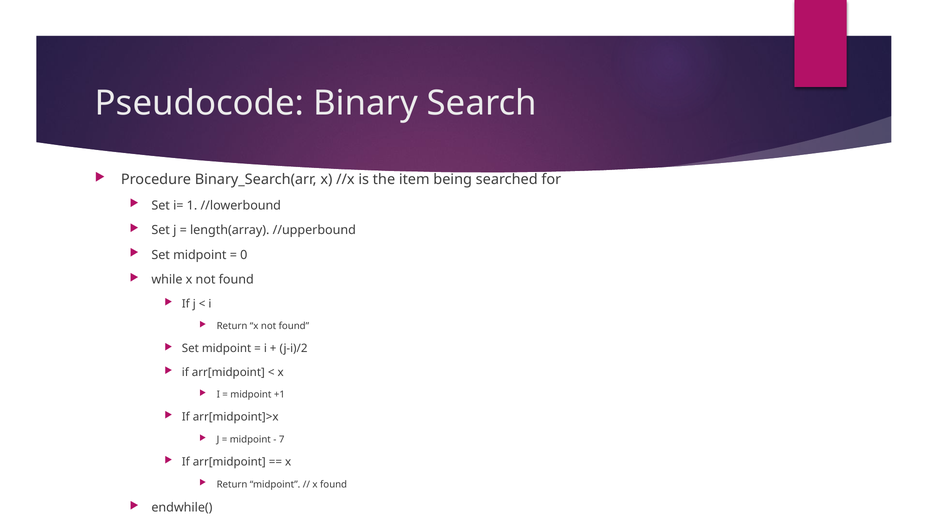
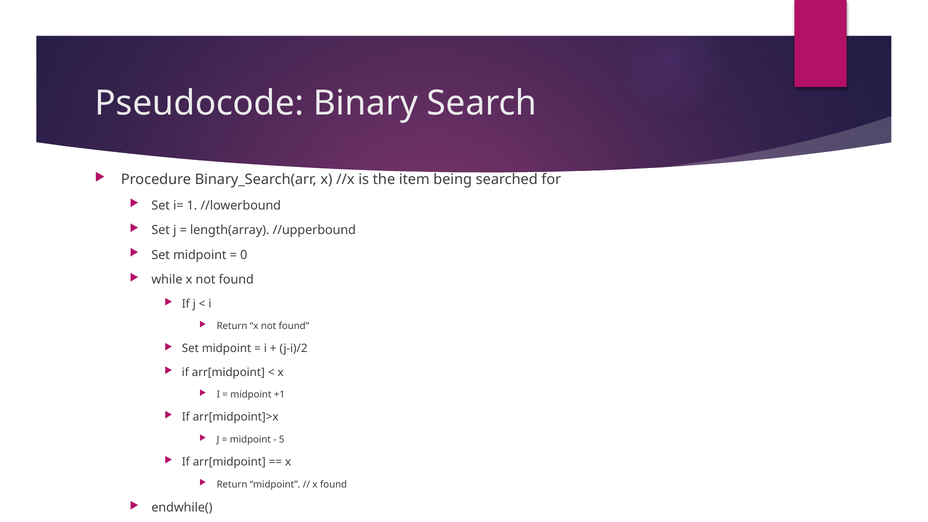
7: 7 -> 5 (282, 439)
